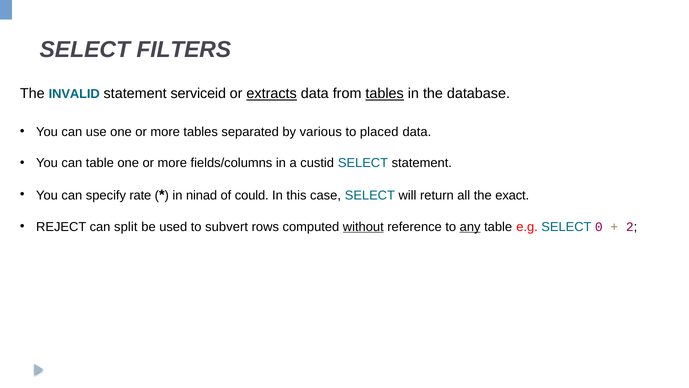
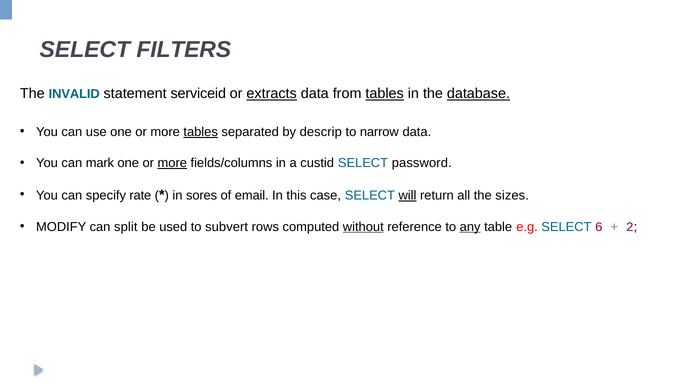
database underline: none -> present (478, 94)
tables underline: none -> present (201, 132)
various: various -> descrip (321, 132)
placed: placed -> narrow (379, 132)
can table: table -> mark (100, 163)
more underline: none -> present (172, 163)
SELECT statement: statement -> password (422, 163)
ninad: ninad -> sores (202, 195)
could: could -> email (252, 195)
will underline: none -> present (407, 195)
exact: exact -> sizes (512, 195)
REJECT: REJECT -> MODIFY (61, 226)
0: 0 -> 6 (599, 226)
